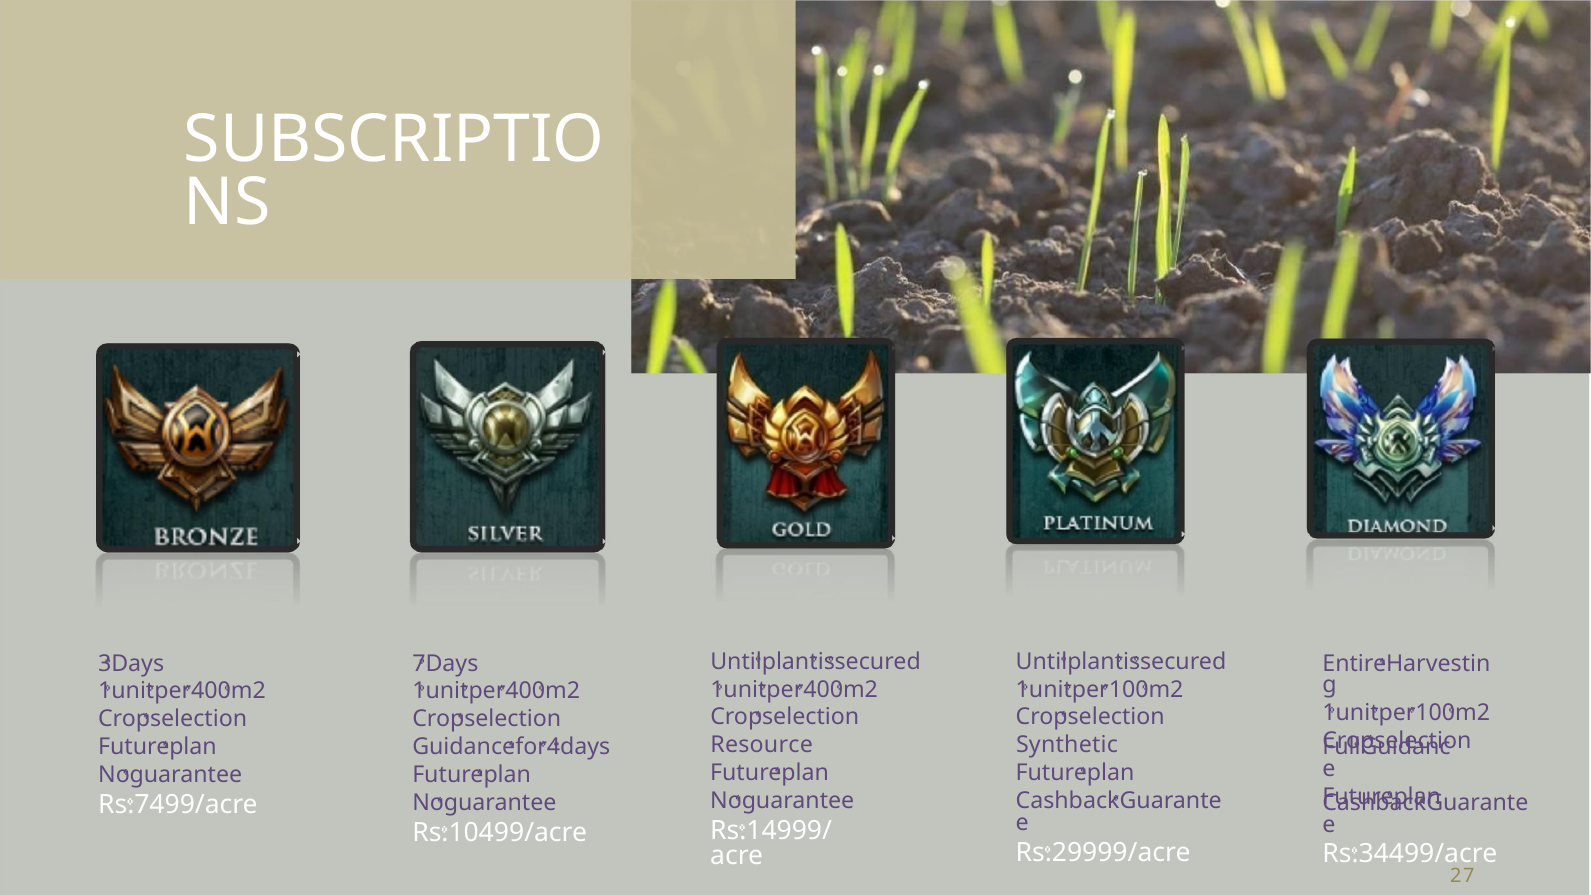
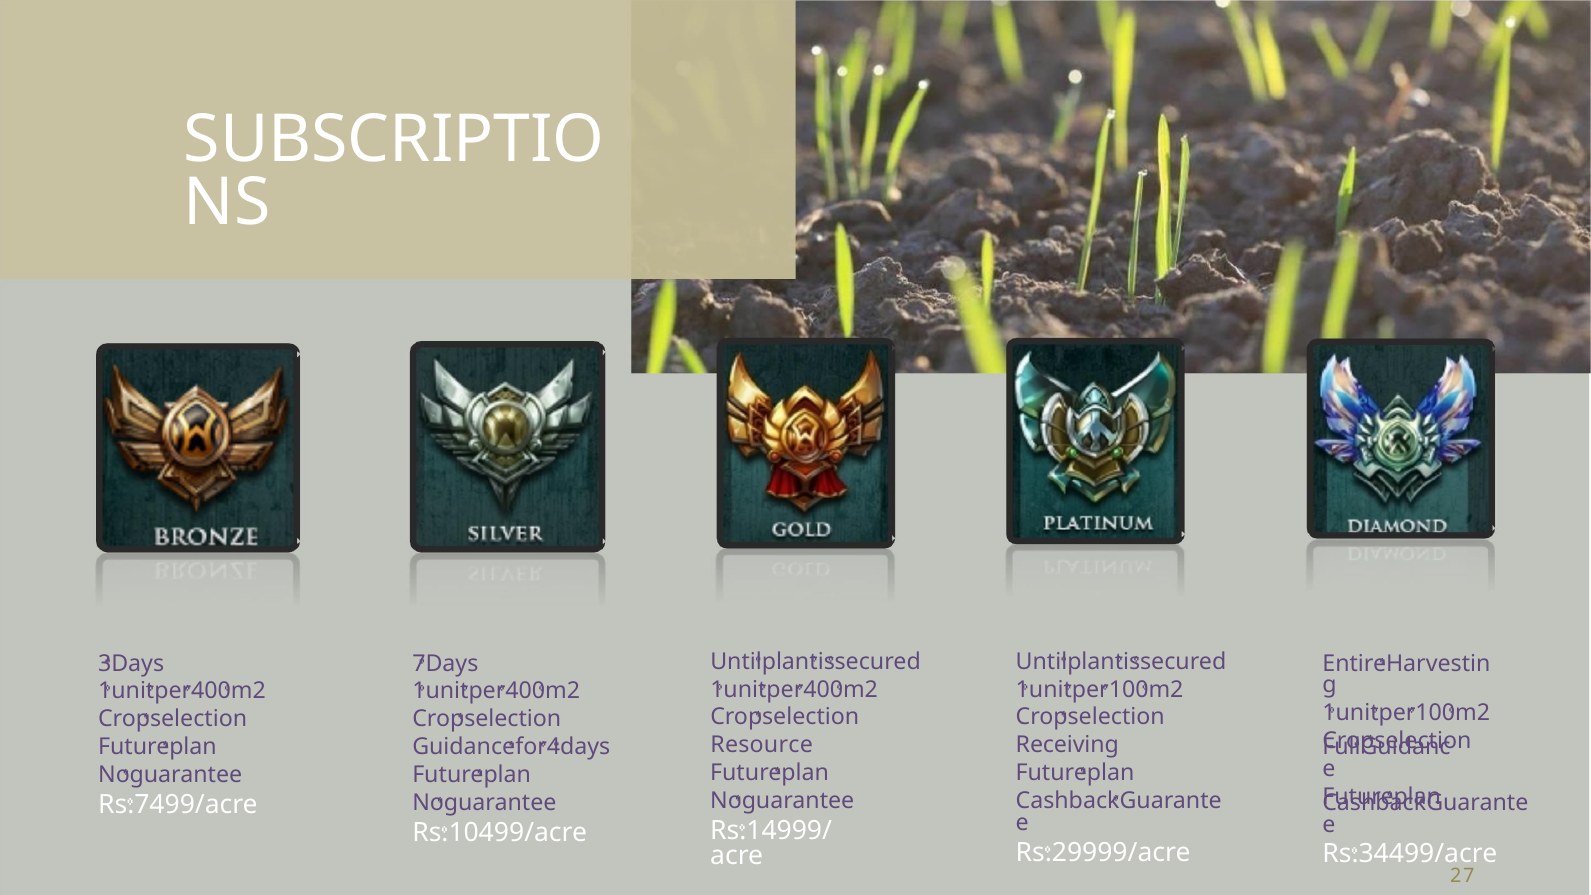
Synthetic: Synthetic -> Receiving (1067, 745)
